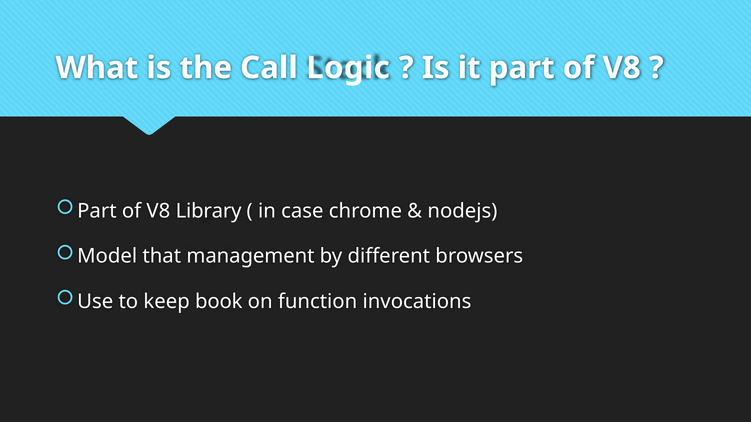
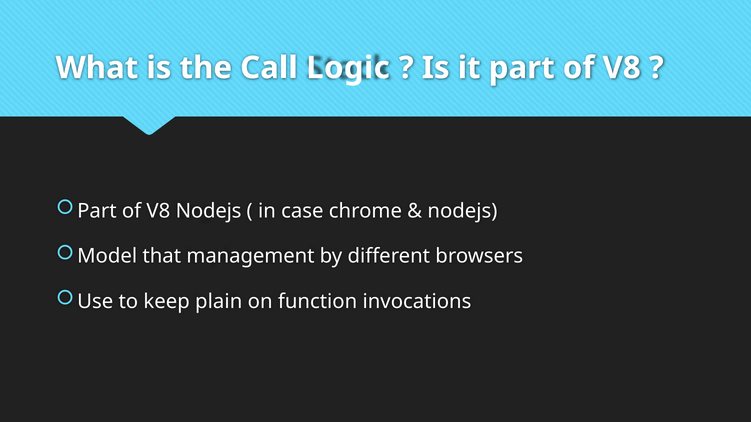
V8 Library: Library -> Nodejs (209, 211)
book: book -> plain (219, 302)
